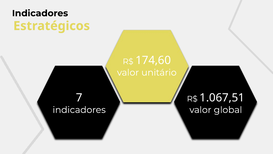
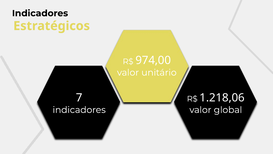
174,60: 174,60 -> 974,00 (153, 60)
1.067,51: 1.067,51 -> 1.218,06 (222, 97)
